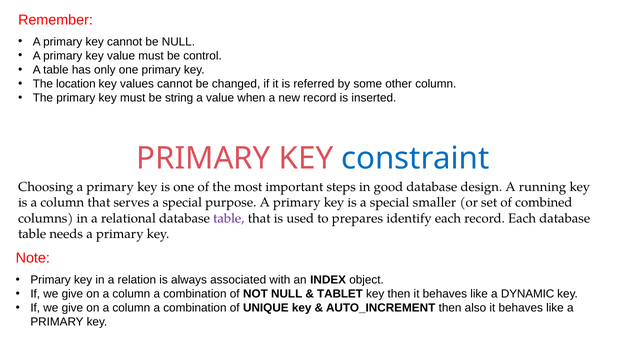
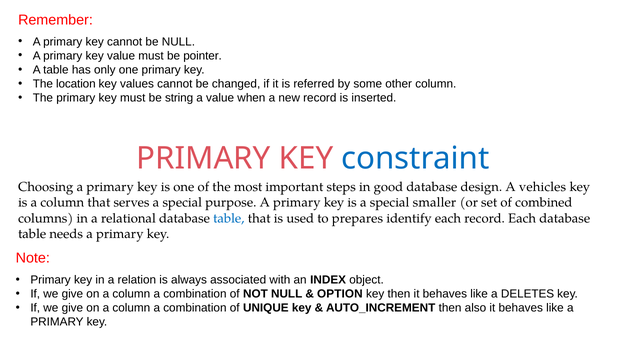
control: control -> pointer (203, 56)
running: running -> vehicles (543, 187)
table colour: purple -> blue (229, 218)
TABLET: TABLET -> OPTION (340, 294)
DYNAMIC: DYNAMIC -> DELETES (528, 294)
